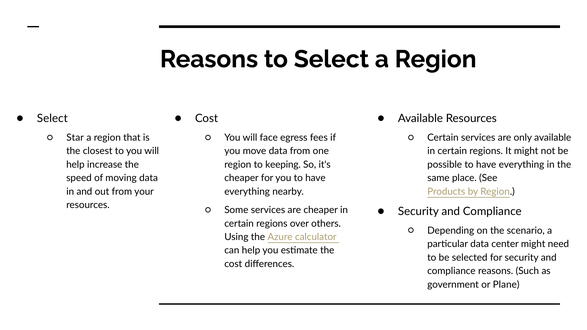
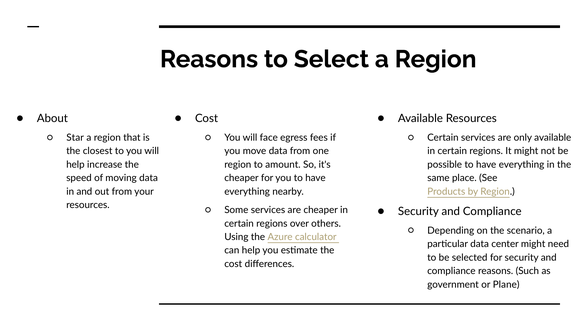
Select: Select -> About (52, 118)
keeping: keeping -> amount (283, 165)
